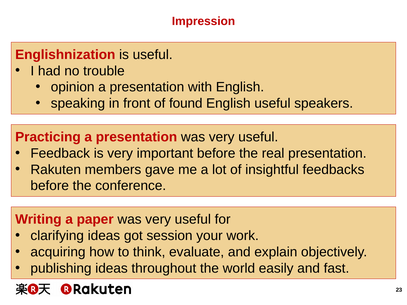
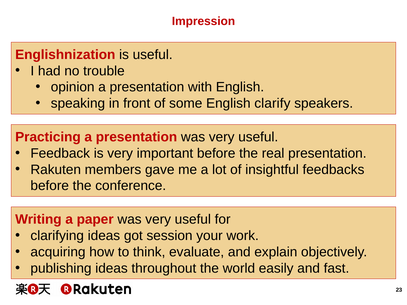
found: found -> some (186, 103)
English useful: useful -> clarify (272, 103)
